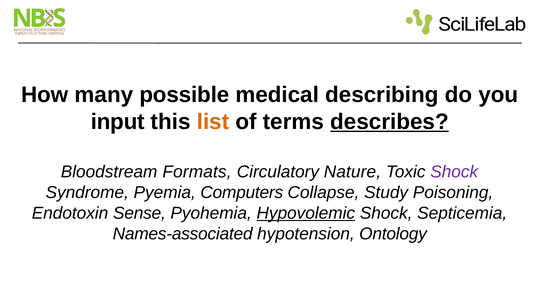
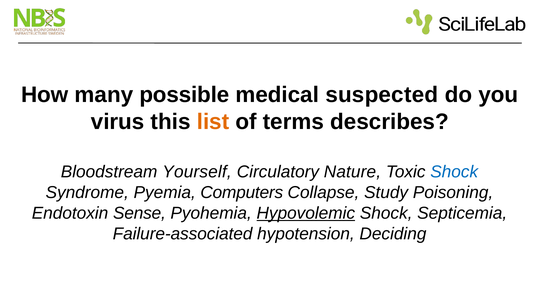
describing: describing -> suspected (382, 95)
input: input -> virus (118, 122)
describes underline: present -> none (389, 122)
Formats: Formats -> Yourself (197, 172)
Shock colour: purple -> blue (454, 172)
Names-associated: Names-associated -> Failure-associated (183, 234)
Ontology: Ontology -> Deciding (393, 234)
